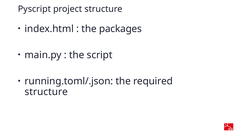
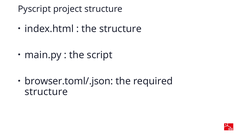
the packages: packages -> structure (120, 29)
running.toml/.json: running.toml/.json -> browser.toml/.json (69, 81)
